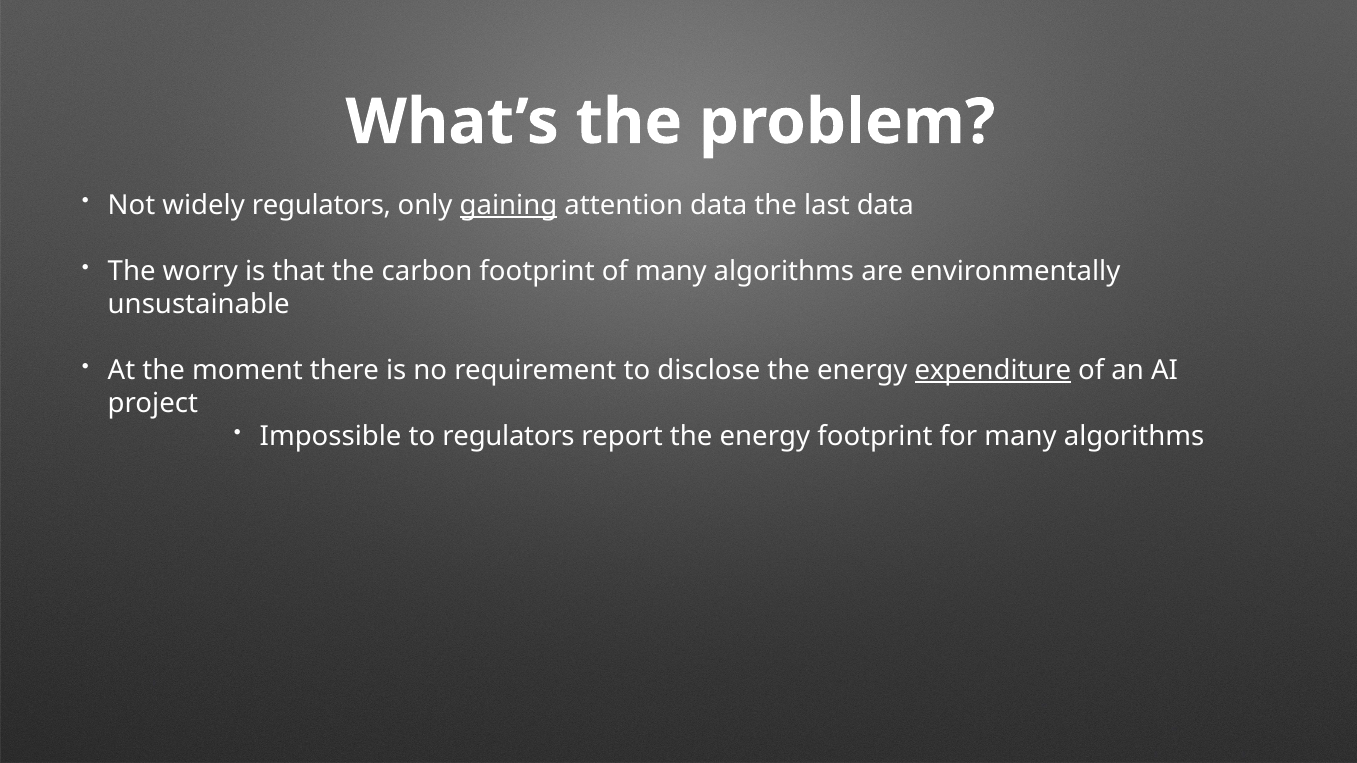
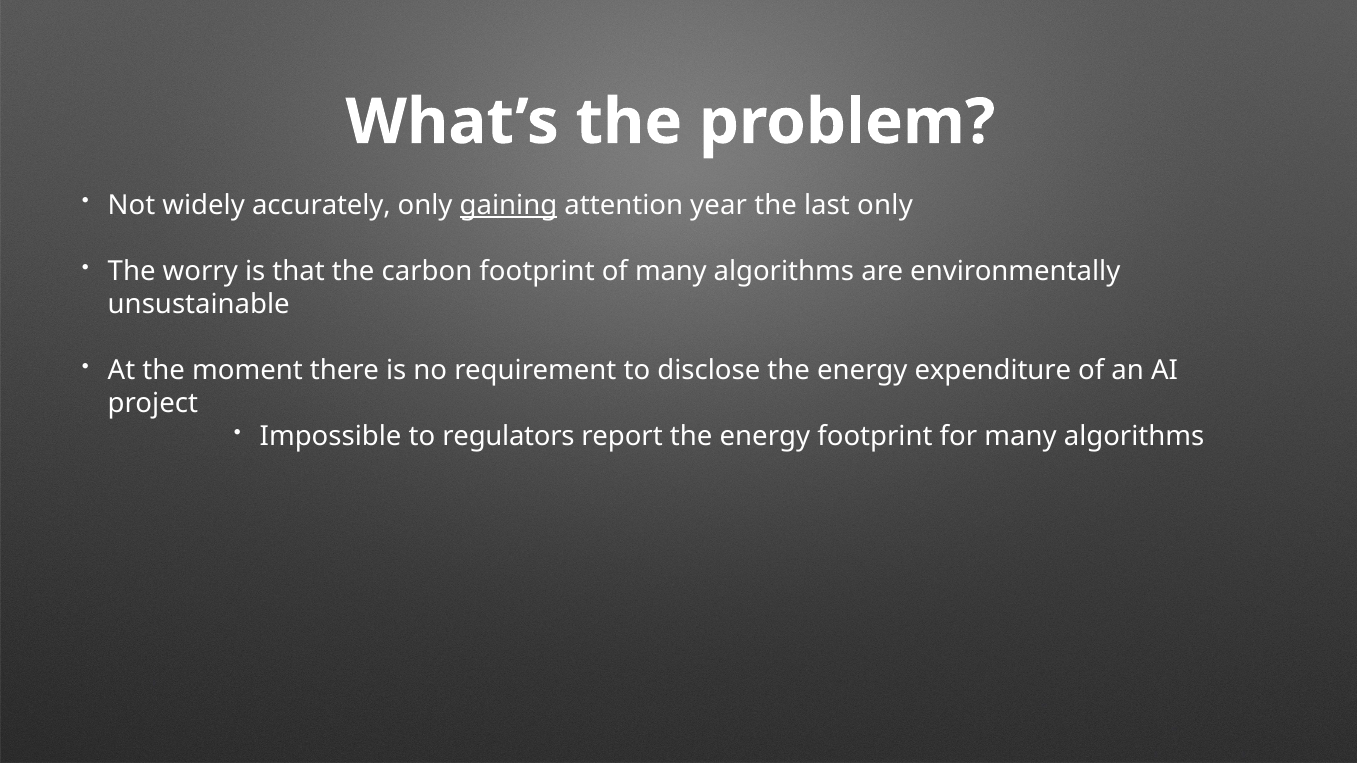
widely regulators: regulators -> accurately (321, 205)
attention data: data -> year (719, 205)
last data: data -> only (885, 205)
expenditure underline: present -> none (993, 370)
